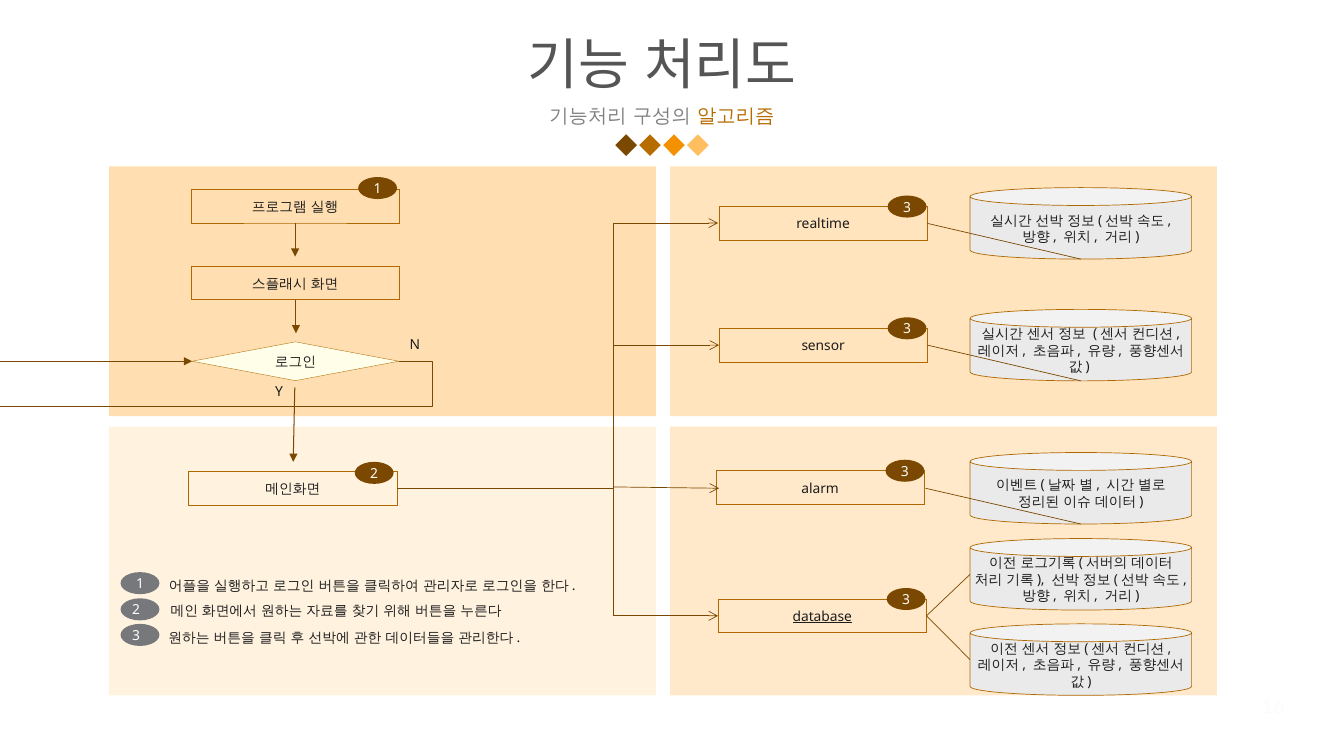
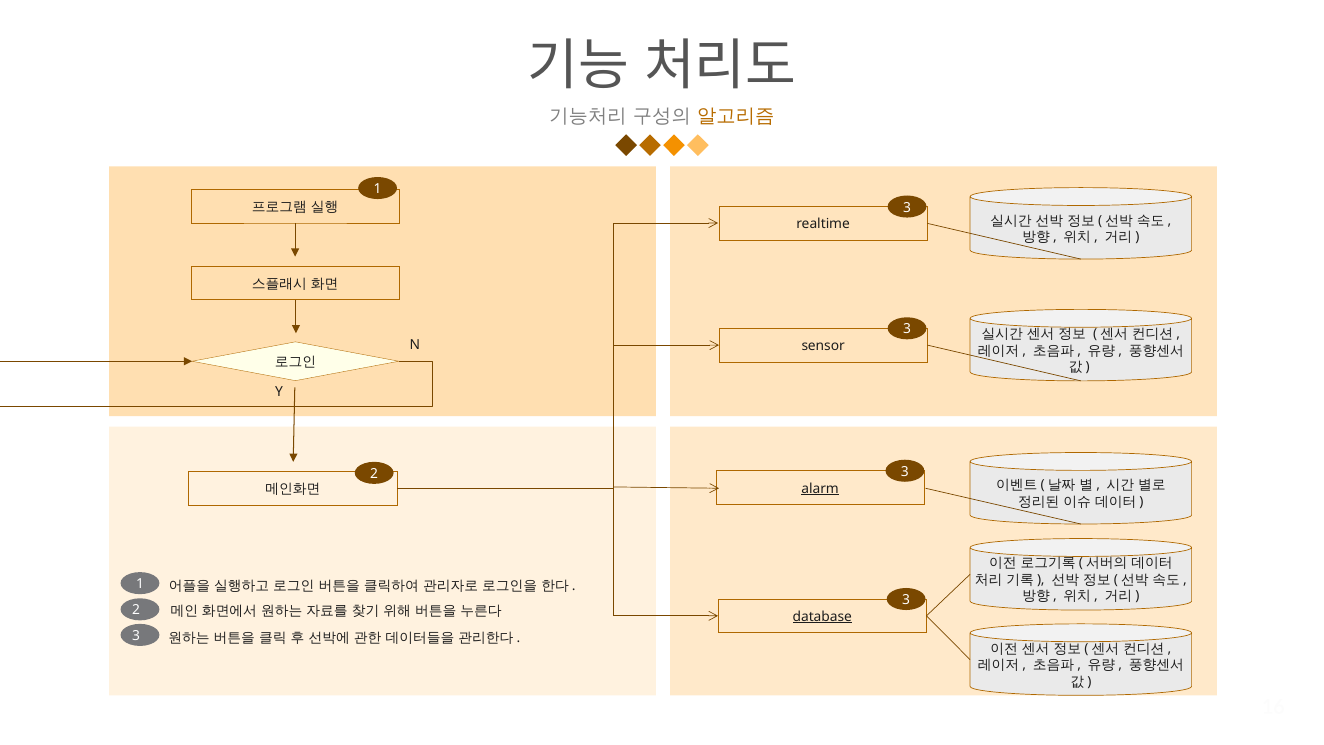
alarm underline: none -> present (820, 488)
